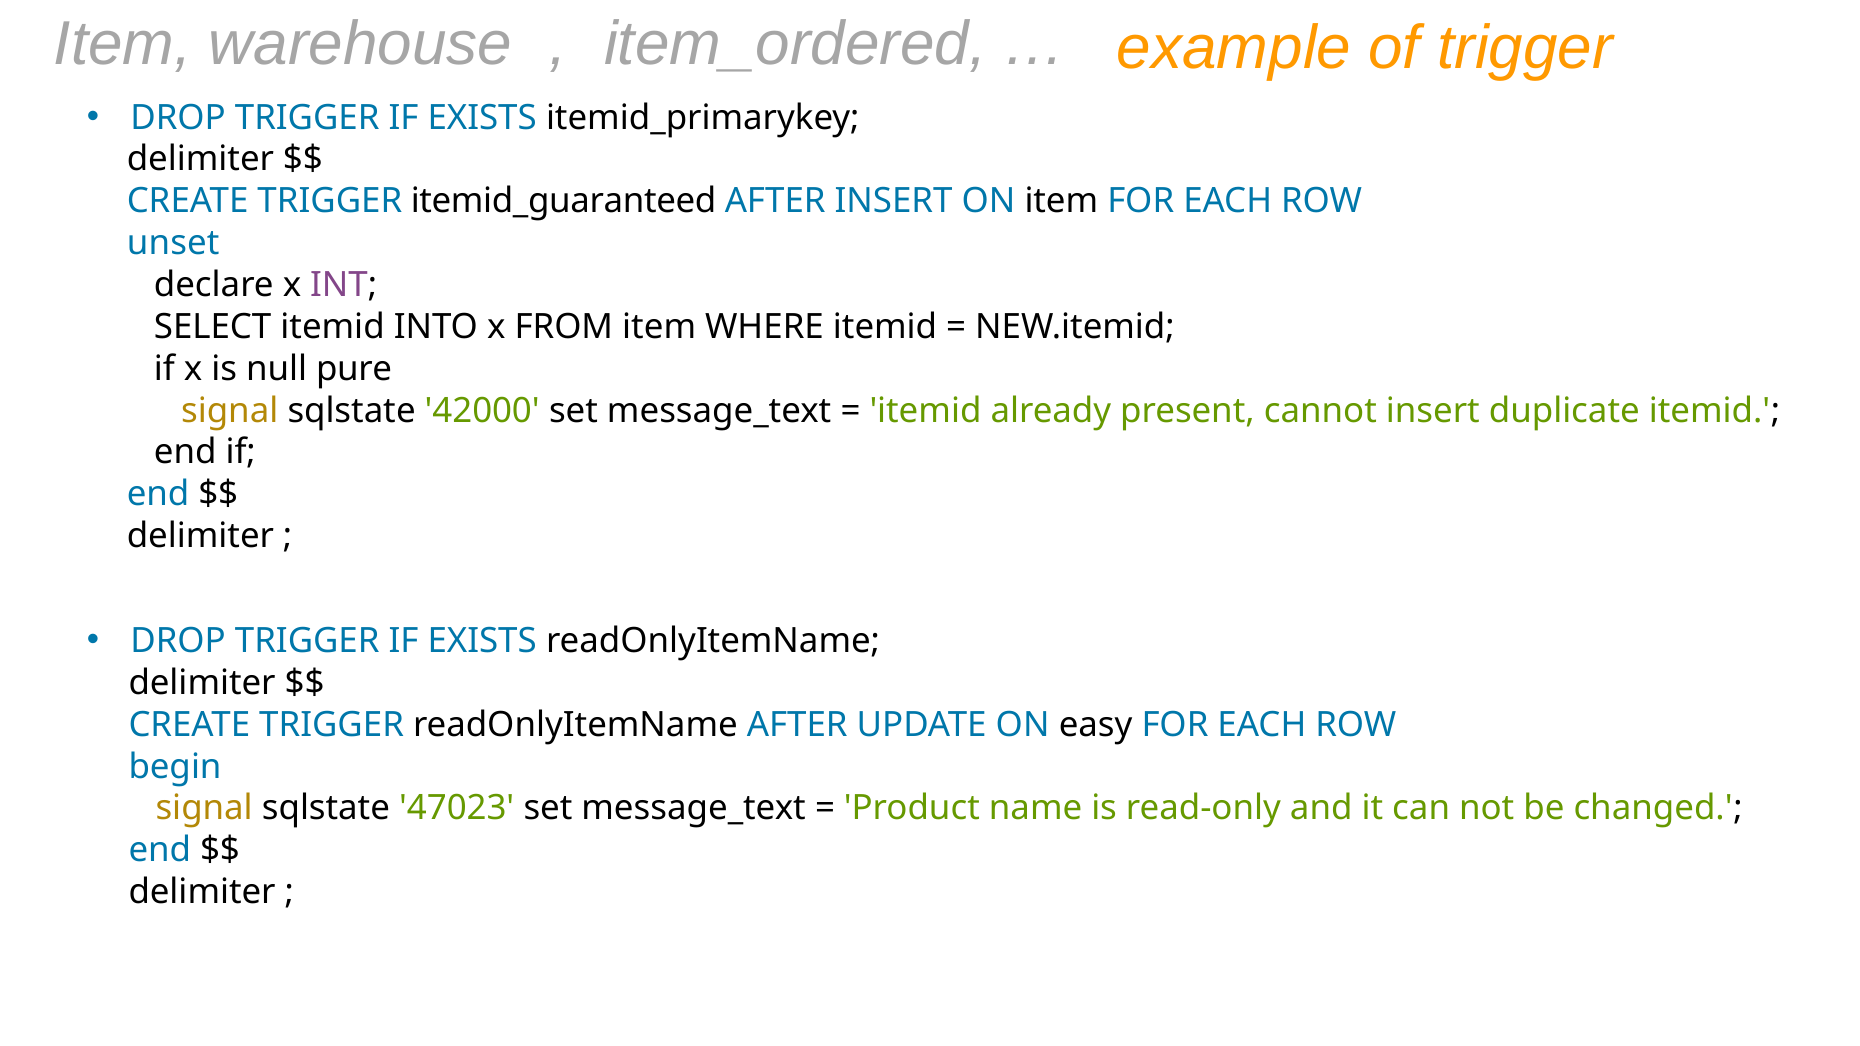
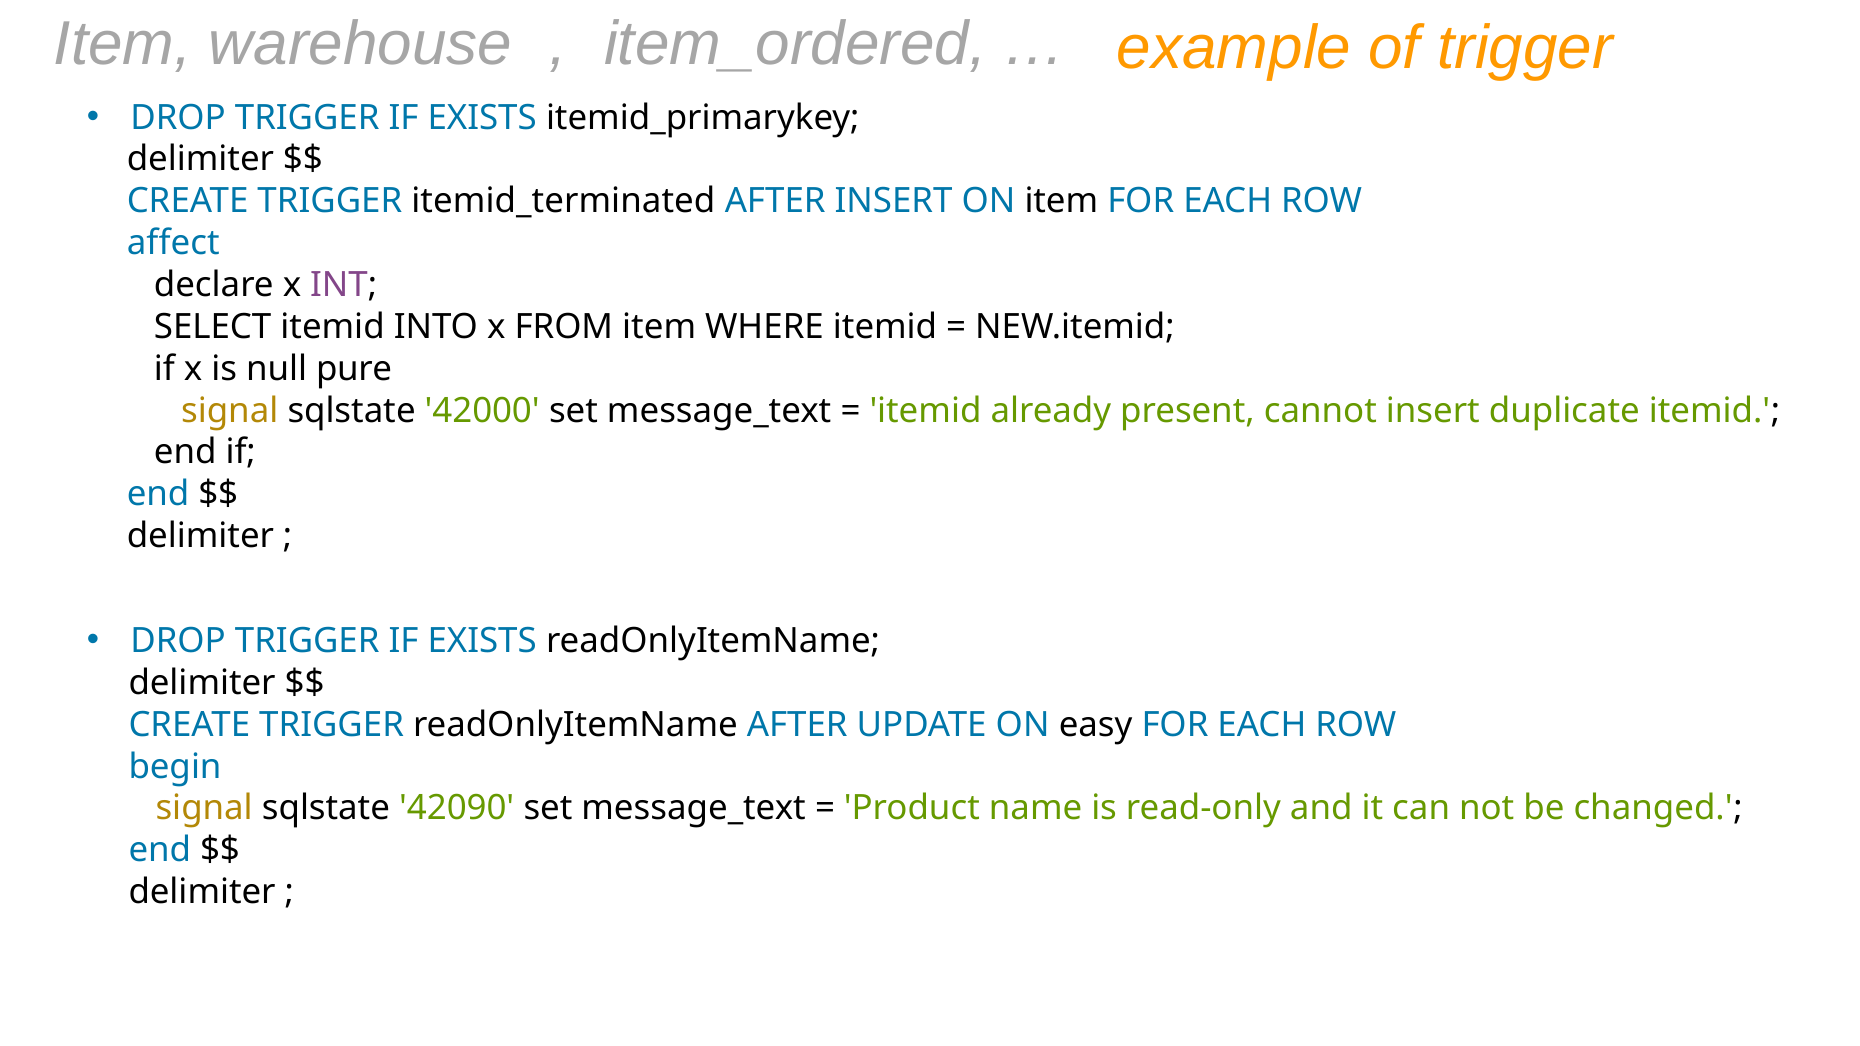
itemid_guaranteed: itemid_guaranteed -> itemid_terminated (563, 201)
unset: unset -> affect (173, 243)
47023: 47023 -> 42090 (457, 809)
